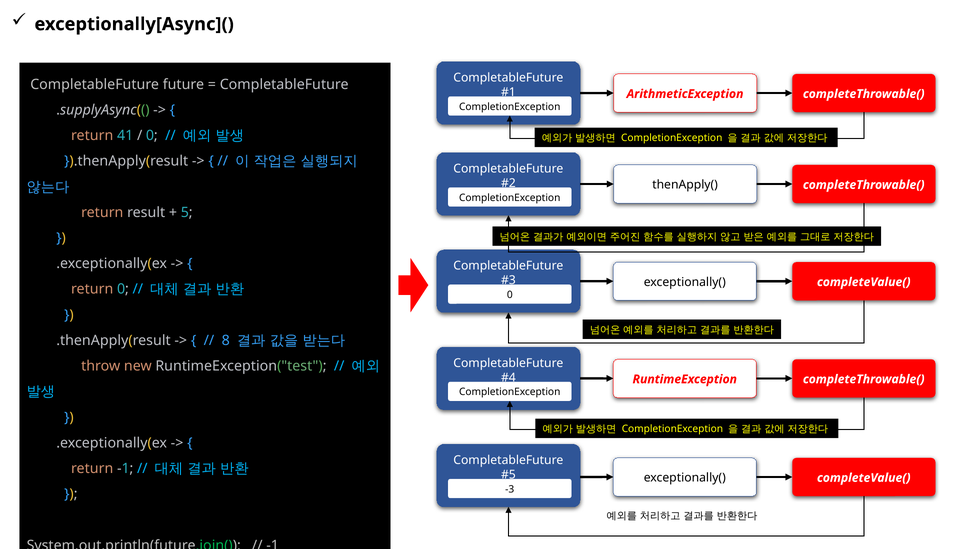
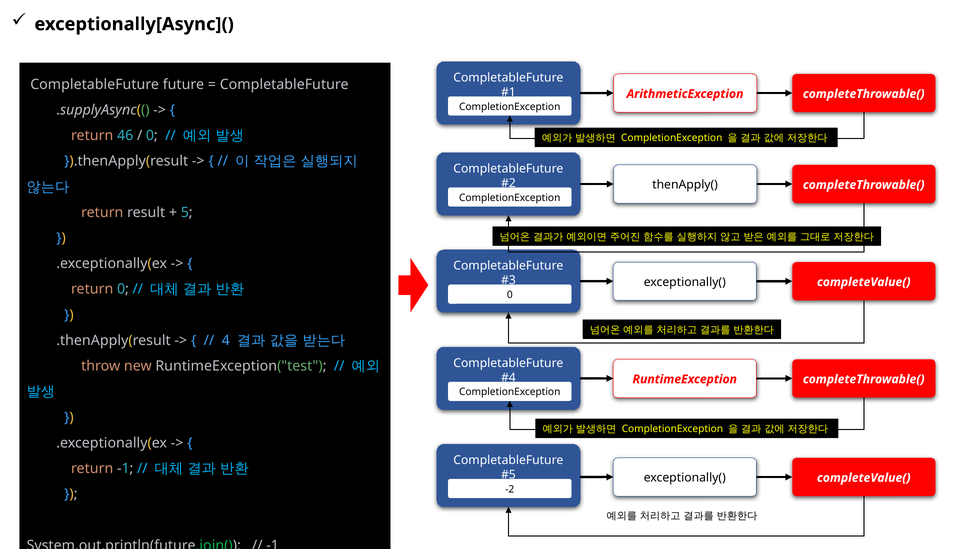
41: 41 -> 46 (125, 135)
8: 8 -> 4 (226, 340)
-3: -3 -> -2 (510, 489)
